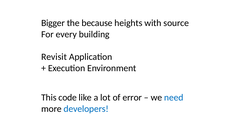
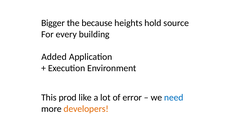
with: with -> hold (153, 23)
Revisit: Revisit -> Added (54, 57)
code: code -> prod (68, 98)
developers colour: blue -> orange (86, 109)
